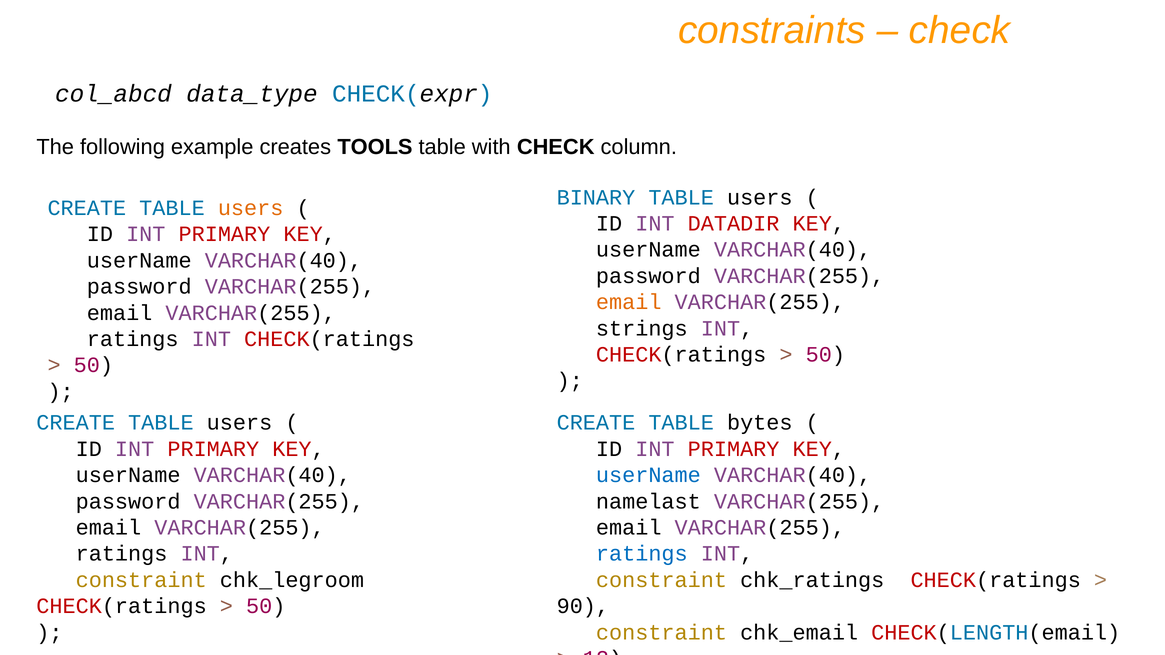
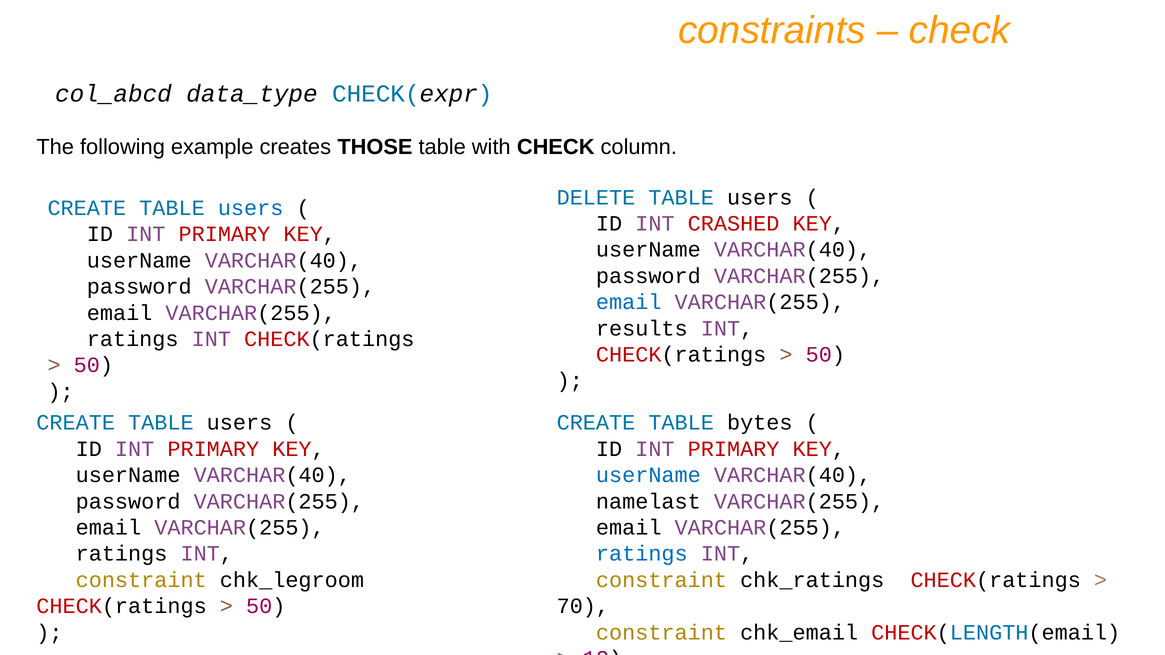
TOOLS: TOOLS -> THOSE (375, 147)
BINARY: BINARY -> DELETE (596, 197)
users colour: orange -> blue (251, 208)
DATADIR: DATADIR -> CRASHED (734, 224)
email colour: orange -> blue (629, 302)
strings: strings -> results (642, 328)
90: 90 -> 70 (583, 606)
